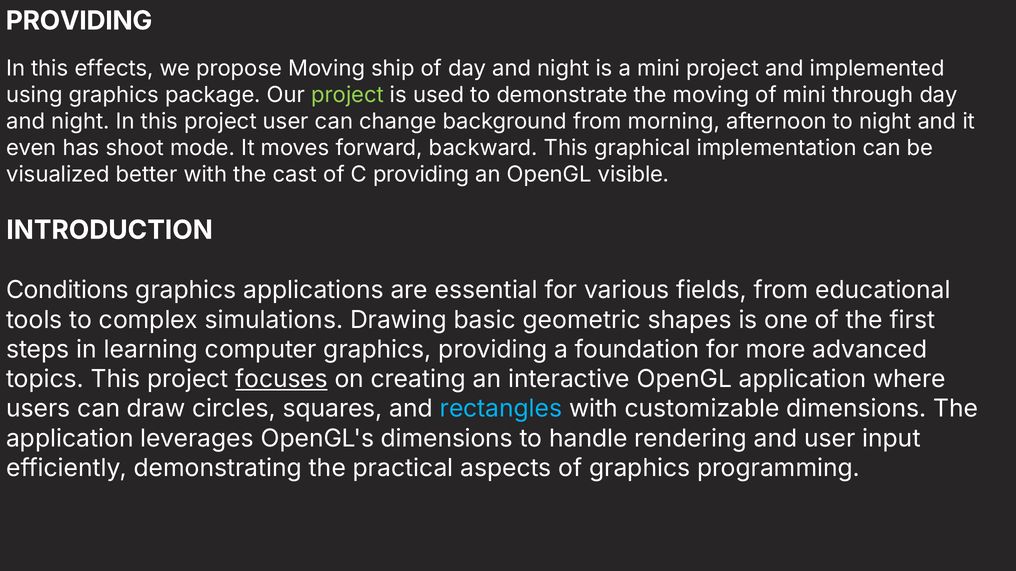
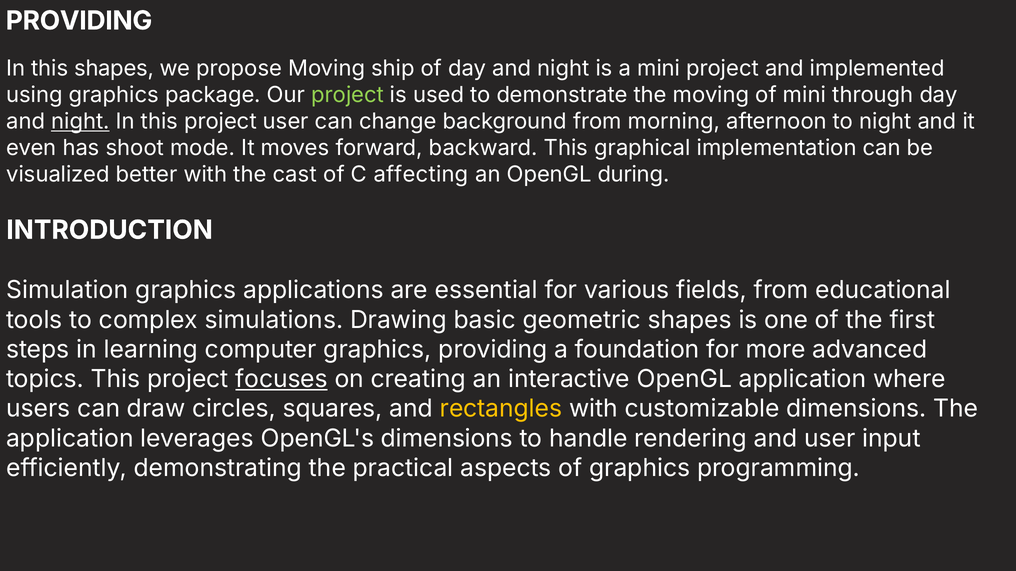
this effects: effects -> shapes (114, 69)
night underline: none -> present (80, 122)
C providing: providing -> affecting (421, 174)
visible: visible -> during (634, 174)
Conditions: Conditions -> Simulation (67, 291)
rectangles colour: light blue -> yellow (501, 409)
